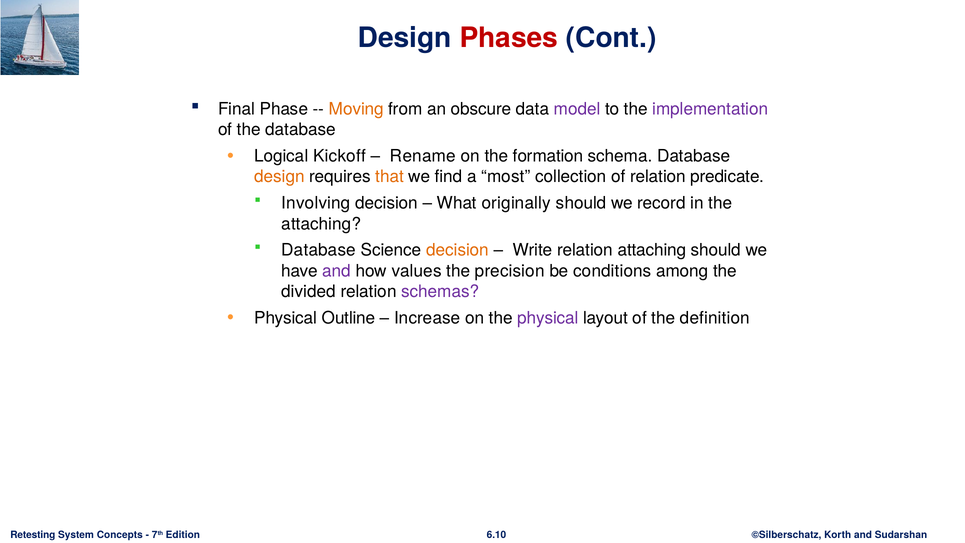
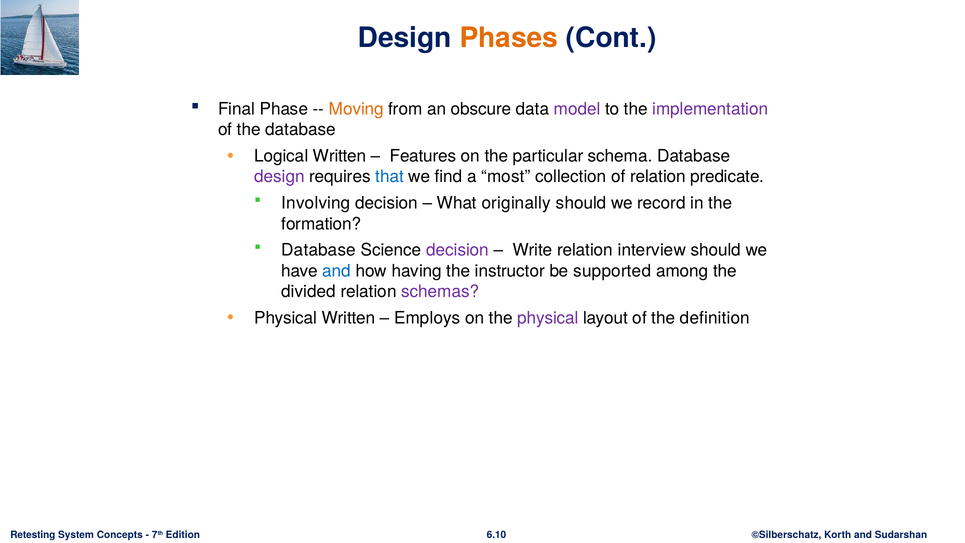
Phases colour: red -> orange (509, 38)
Logical Kickoff: Kickoff -> Written (340, 156)
Rename: Rename -> Features (423, 156)
formation: formation -> particular (548, 156)
design colour: orange -> purple (279, 177)
that colour: orange -> blue (390, 177)
attaching: attaching -> formation (321, 224)
decision colour: orange -> purple (458, 250)
relation attaching: attaching -> interview (652, 250)
and colour: purple -> blue (337, 271)
values: values -> having (417, 271)
precision: precision -> instructor (510, 271)
conditions: conditions -> supported (612, 271)
Physical Outline: Outline -> Written (349, 318)
Increase: Increase -> Employs (427, 318)
